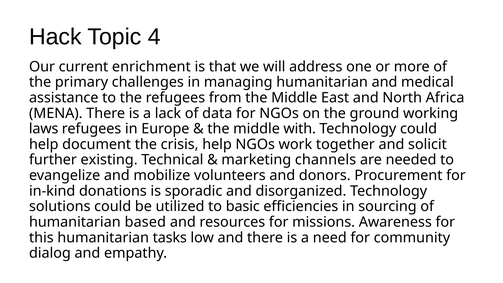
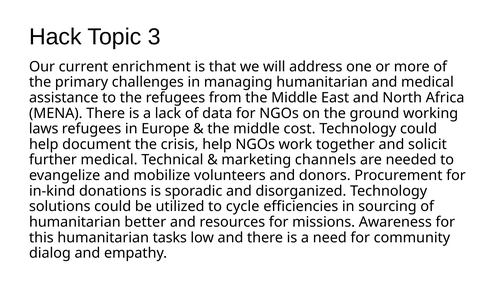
4: 4 -> 3 (154, 37)
with: with -> cost (300, 129)
further existing: existing -> medical (109, 160)
basic: basic -> cycle (243, 206)
based: based -> better (145, 222)
